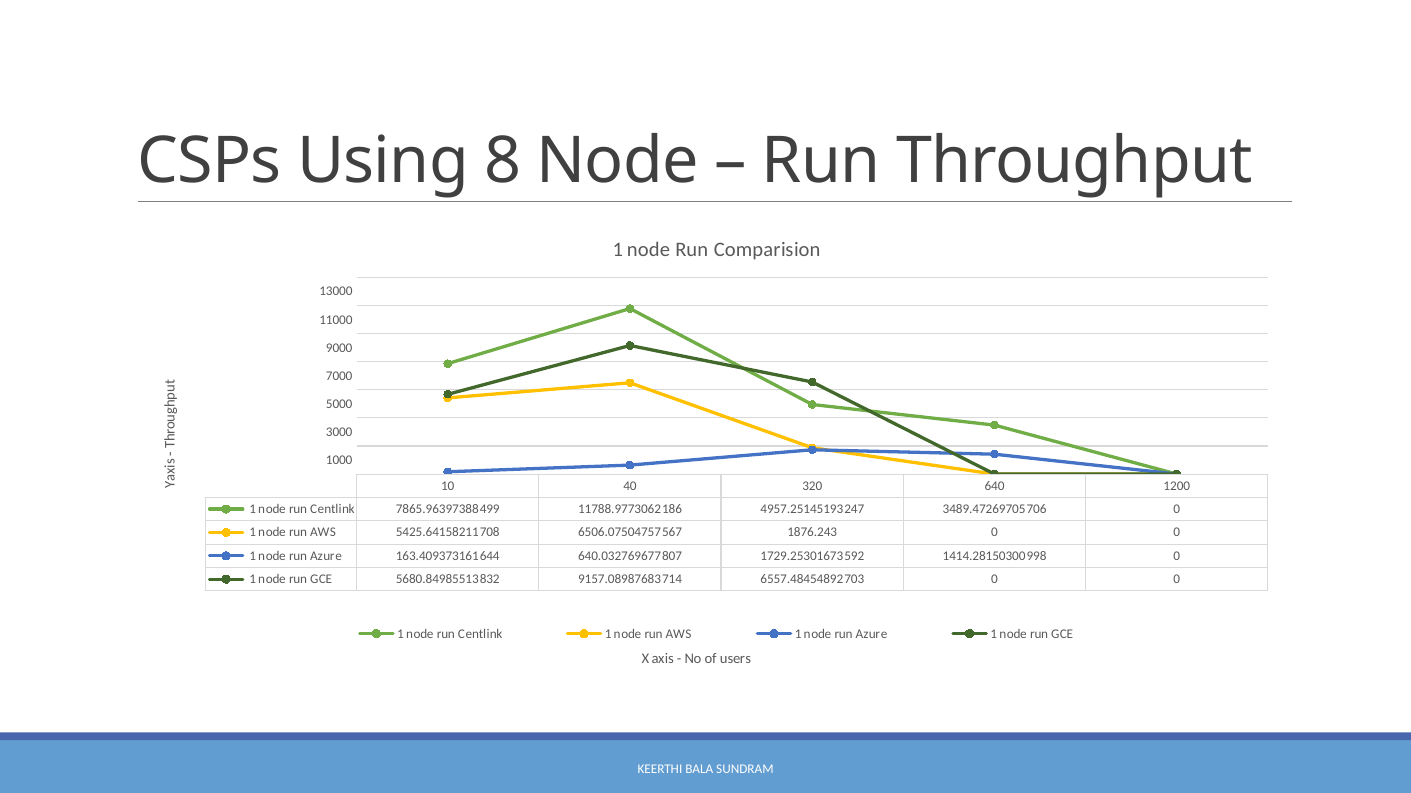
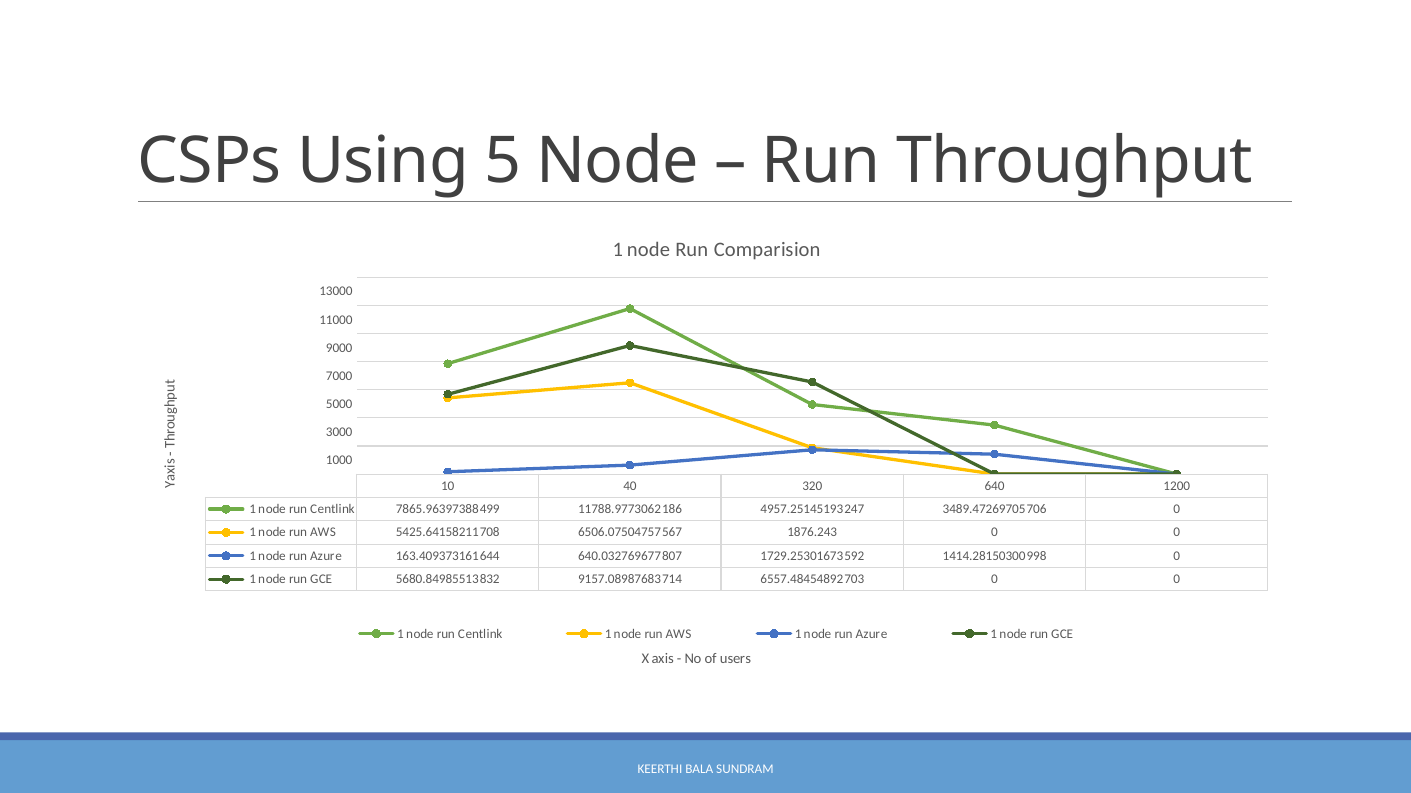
8: 8 -> 5 (503, 161)
